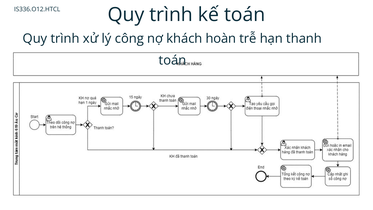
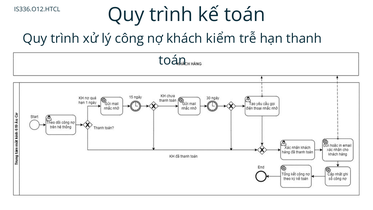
hoàn: hoàn -> kiểm (221, 39)
